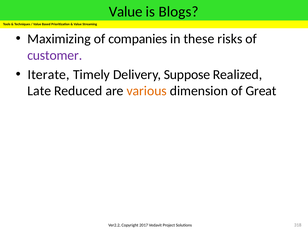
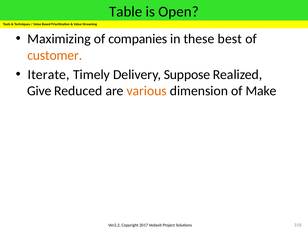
Value: Value -> Table (126, 12)
Blogs: Blogs -> Open (179, 12)
risks: risks -> best (230, 39)
customer colour: purple -> orange (55, 55)
Late: Late -> Give (39, 91)
Great: Great -> Make (261, 91)
